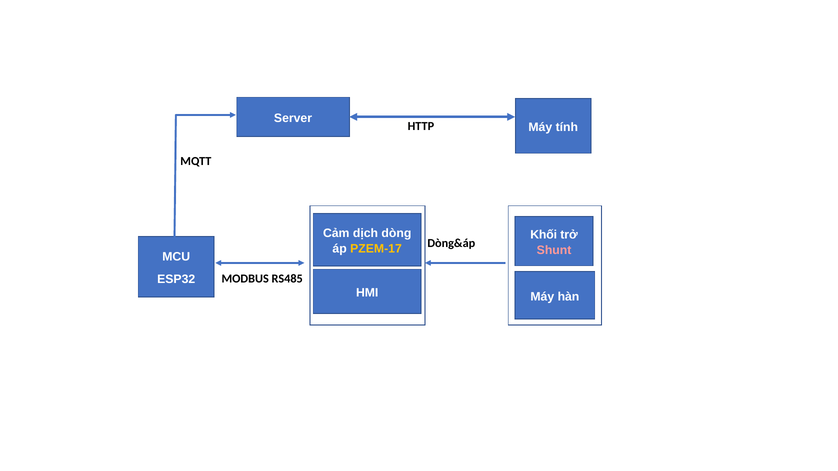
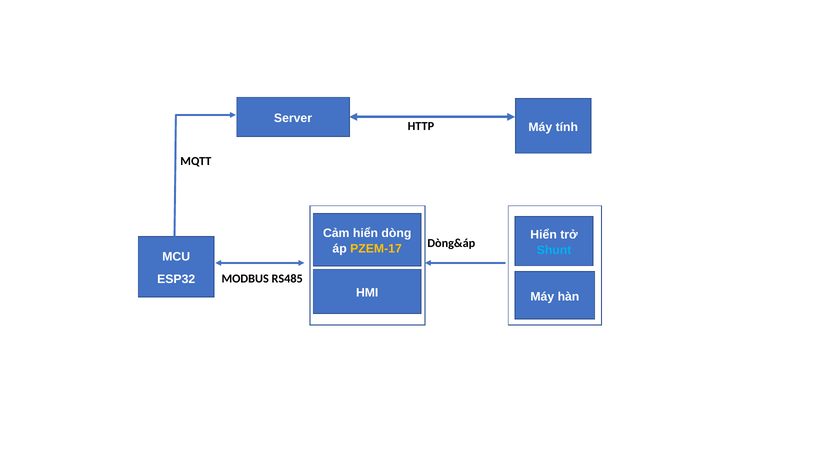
Cảm dịch: dịch -> hiển (365, 233)
Khối: Khối -> Hiển (544, 235)
Shunt colour: pink -> light blue (554, 250)
